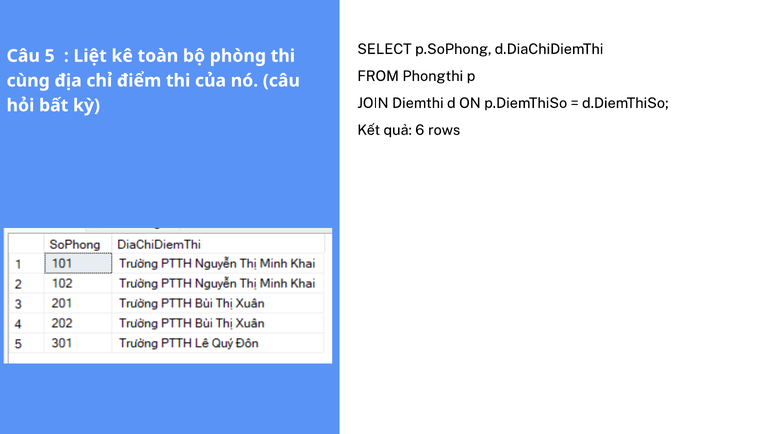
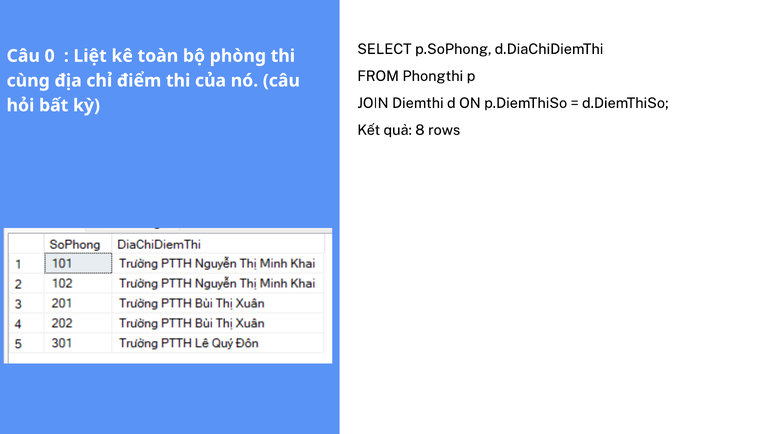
5: 5 -> 0 (50, 56)
6: 6 -> 8 (420, 130)
